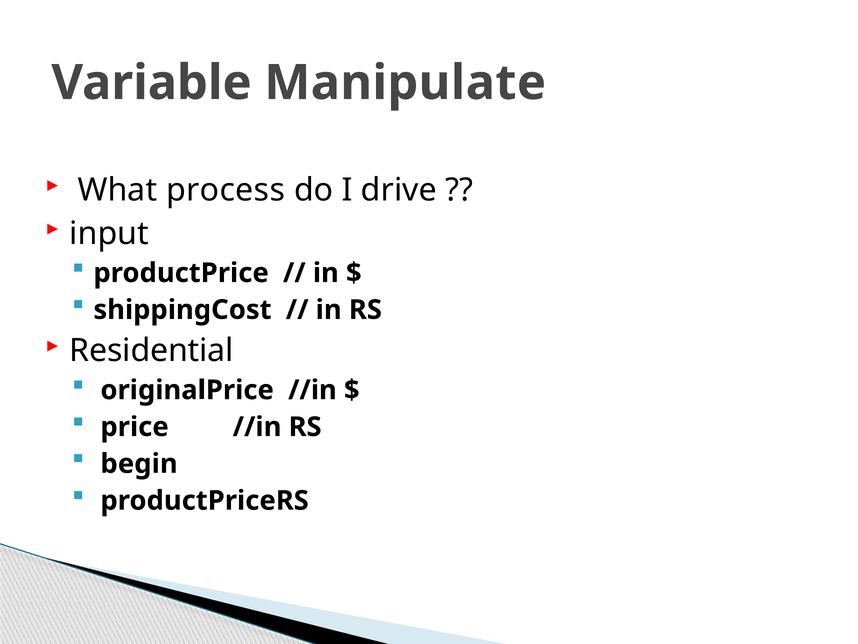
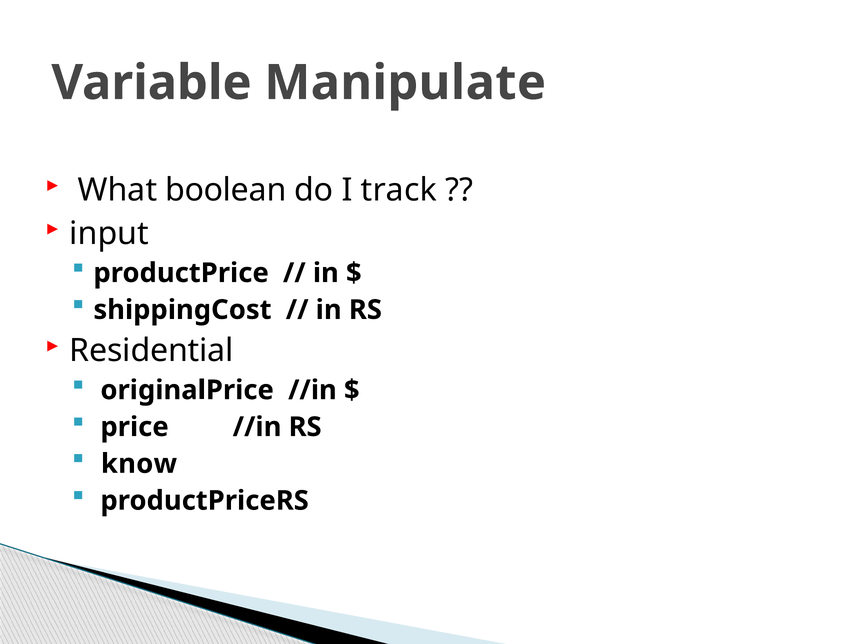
process: process -> boolean (226, 190)
drive: drive -> track (399, 190)
begin: begin -> know (139, 463)
